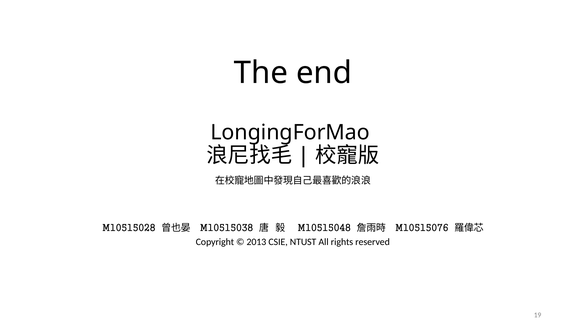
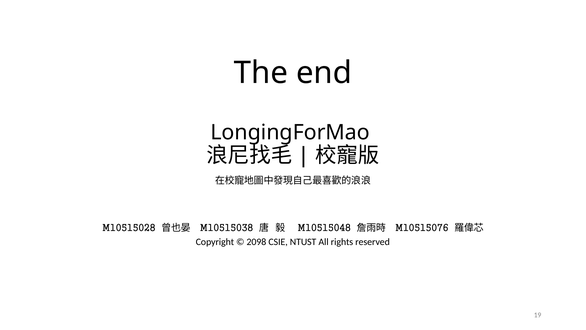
2013: 2013 -> 2098 (256, 242)
